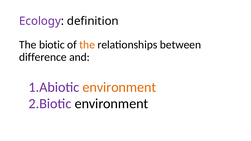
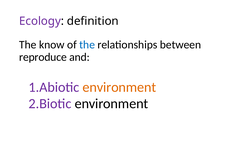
biotic: biotic -> know (52, 45)
the colour: orange -> blue (87, 45)
difference: difference -> reproduce (43, 57)
